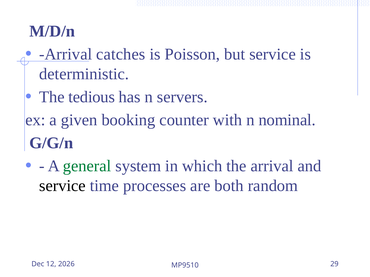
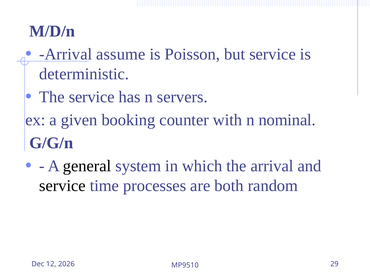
catches: catches -> assume (121, 54)
The tedious: tedious -> service (92, 97)
general colour: green -> black (87, 166)
